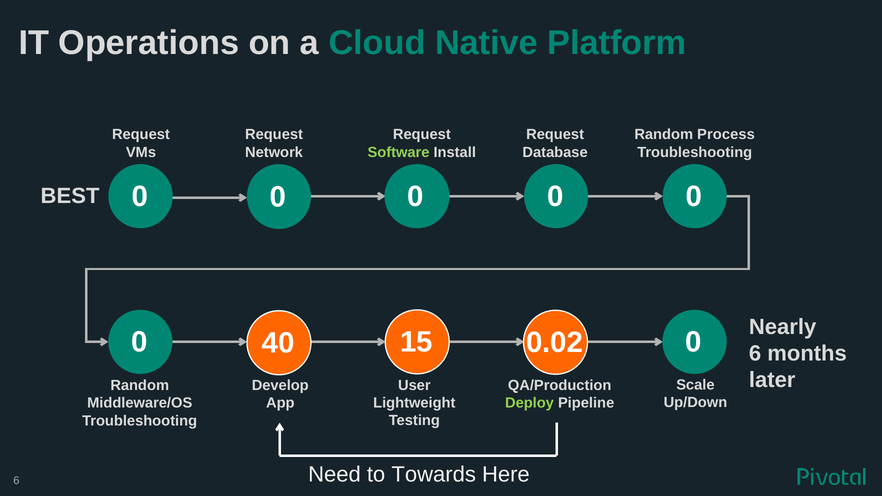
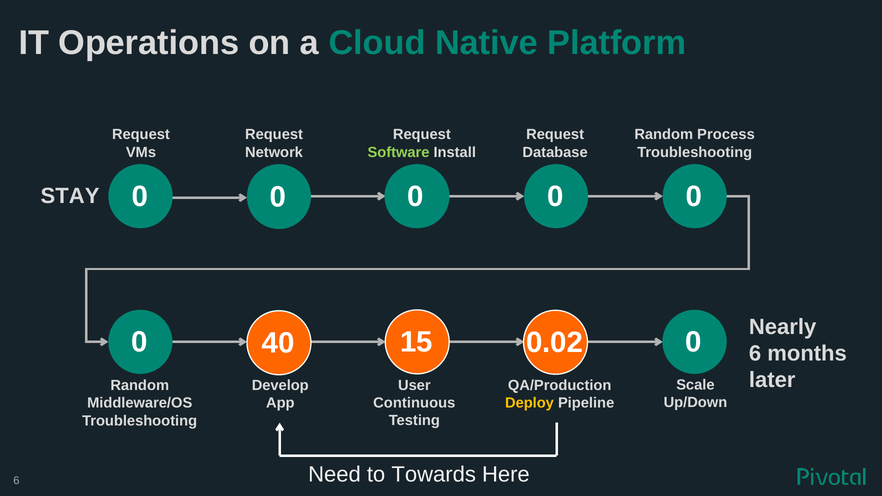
BEST: BEST -> STAY (70, 196)
Lightweight: Lightweight -> Continuous (414, 403)
Deploy colour: light green -> yellow (529, 403)
